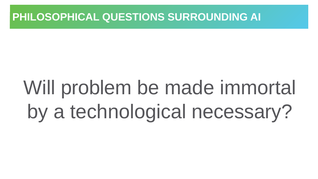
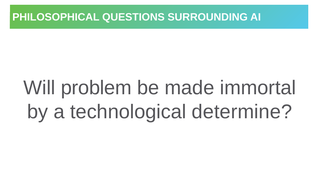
necessary: necessary -> determine (242, 112)
